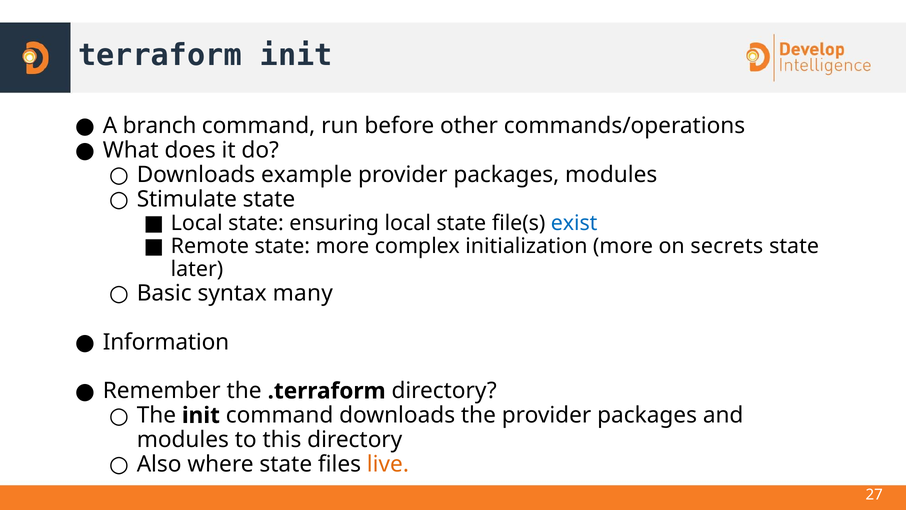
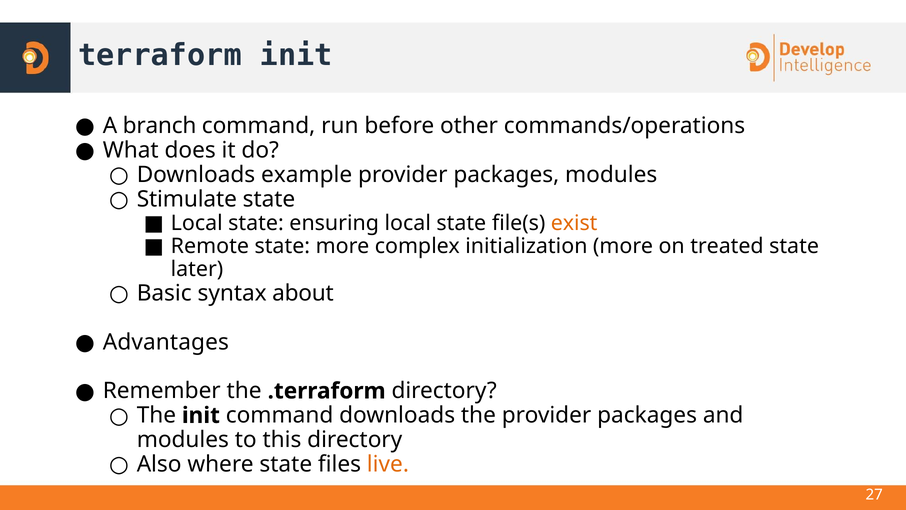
exist colour: blue -> orange (574, 223)
secrets: secrets -> treated (727, 246)
many: many -> about (303, 293)
Information: Information -> Advantages (166, 342)
